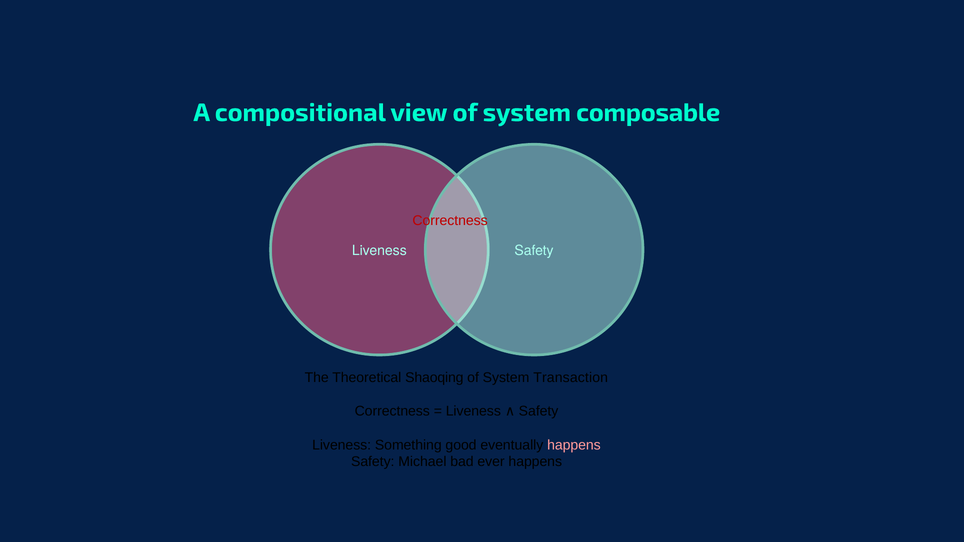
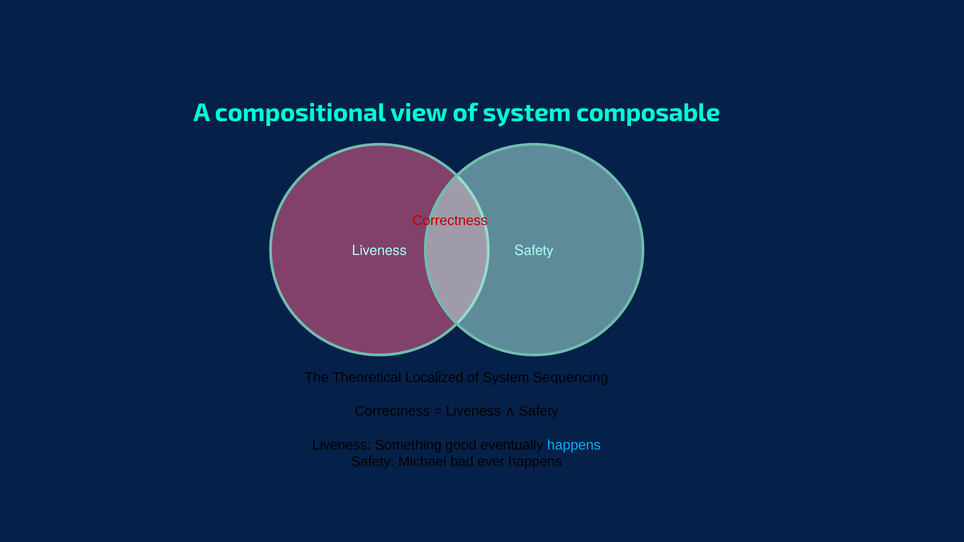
Shaoqing: Shaoqing -> Localized (434, 378)
Transaction: Transaction -> Sequencing (571, 378)
happens colour: pink -> light blue (574, 445)
